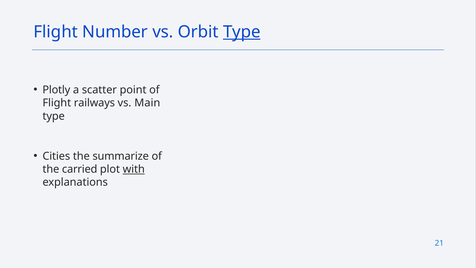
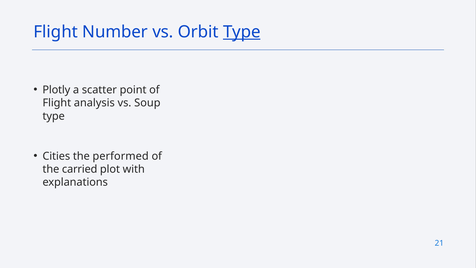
railways: railways -> analysis (94, 103)
Main: Main -> Soup (147, 103)
summarize: summarize -> performed (121, 156)
with underline: present -> none (134, 169)
